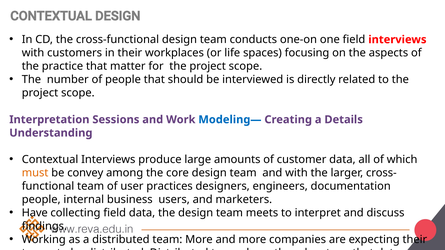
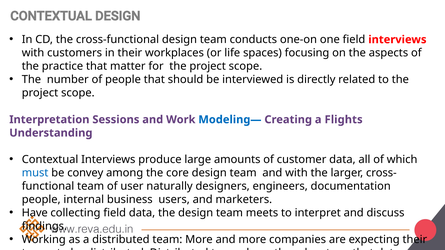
Details: Details -> Flights (344, 120)
must colour: orange -> blue (35, 173)
practices: practices -> naturally (170, 186)
